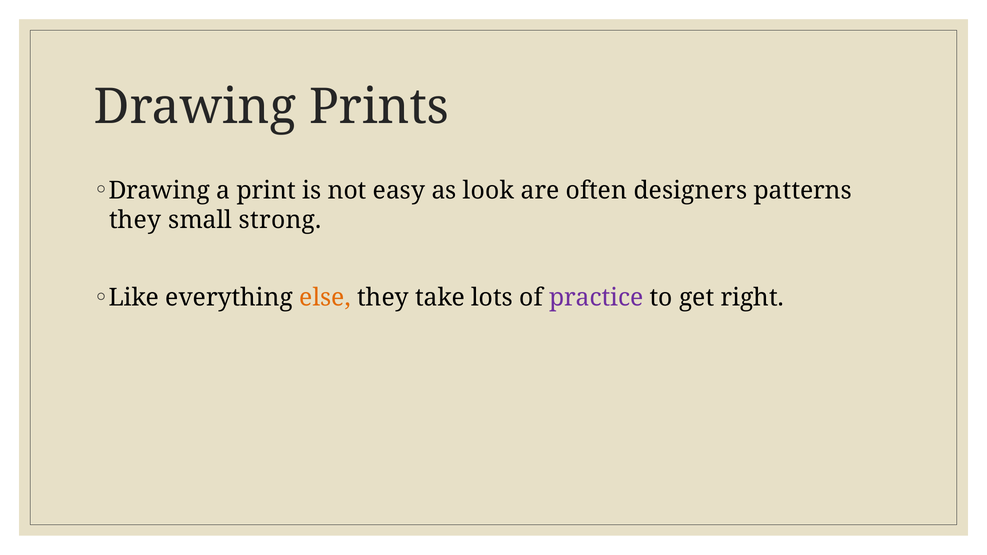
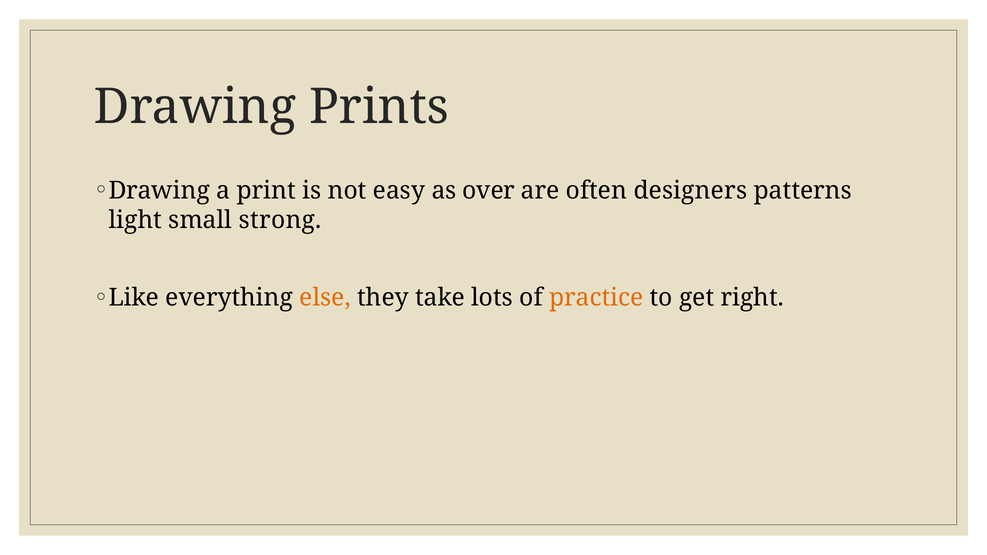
look: look -> over (489, 190)
they: they -> light (135, 220)
practice colour: purple -> orange (596, 298)
